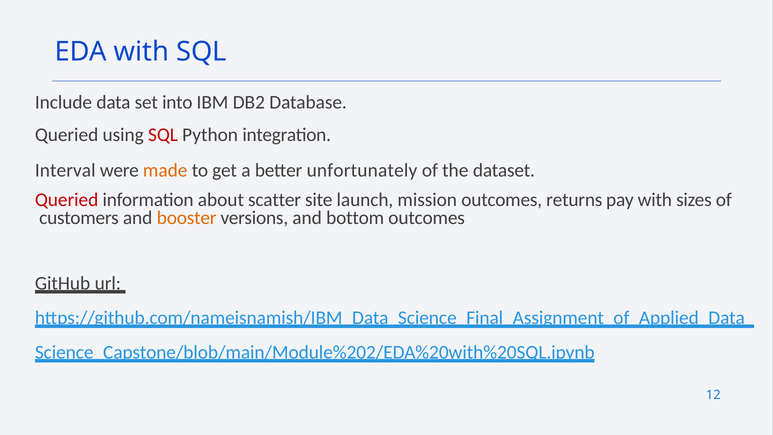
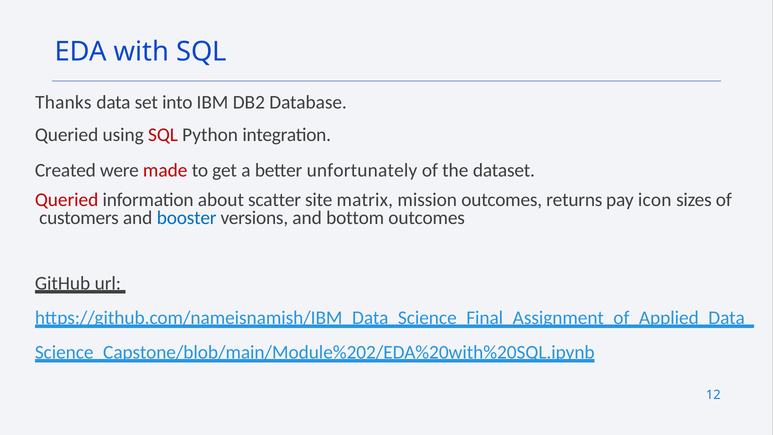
Include: Include -> Thanks (63, 102)
Interval: Interval -> Created (65, 171)
made colour: orange -> red (165, 171)
launch: launch -> matrix (365, 200)
pay with: with -> icon (655, 200)
booster colour: orange -> blue (187, 218)
